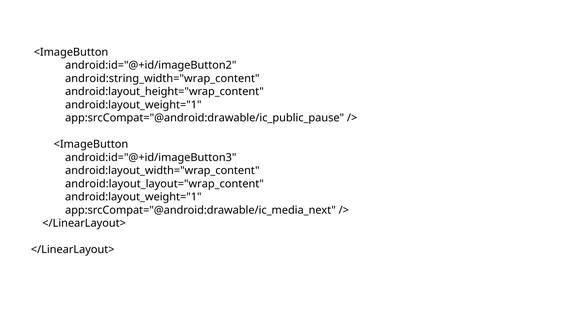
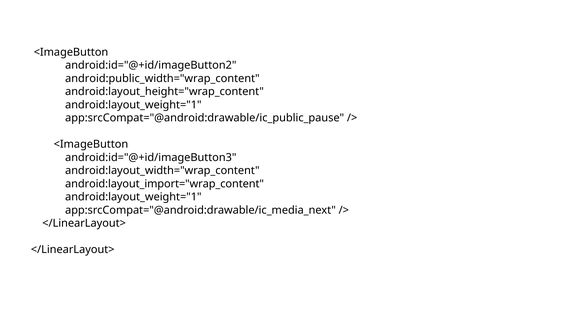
android:string_width="wrap_content: android:string_width="wrap_content -> android:public_width="wrap_content (162, 79)
android:layout_layout="wrap_content: android:layout_layout="wrap_content -> android:layout_import="wrap_content (165, 184)
